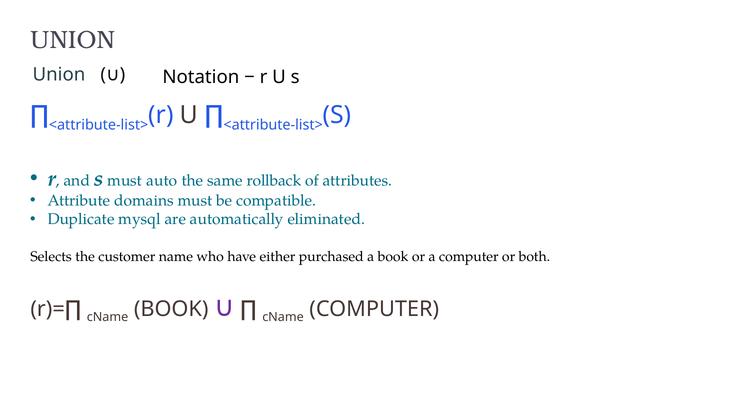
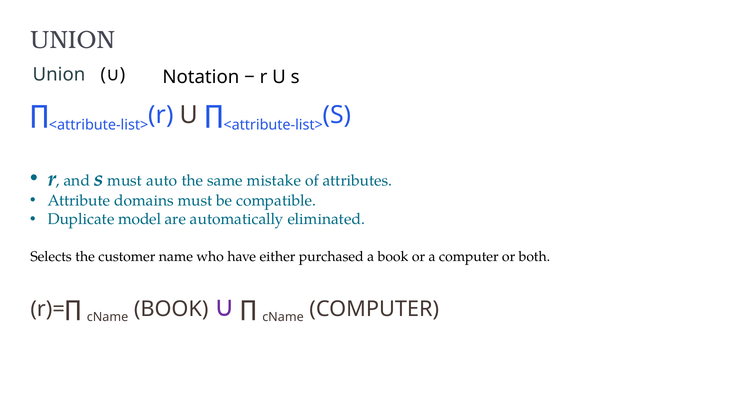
rollback: rollback -> mistake (274, 180)
mysql: mysql -> model (140, 219)
